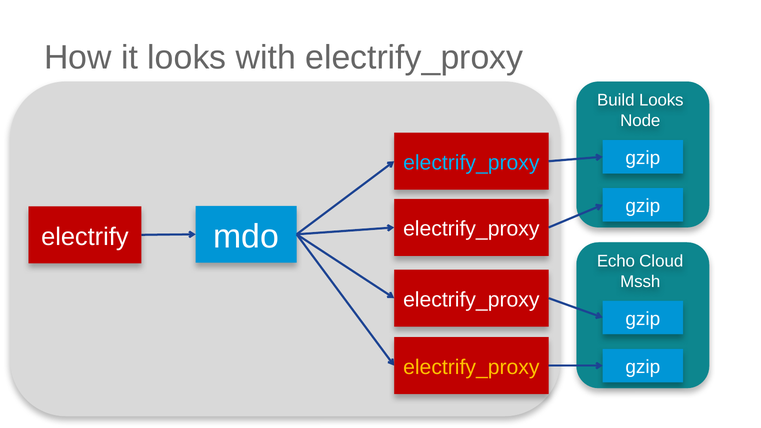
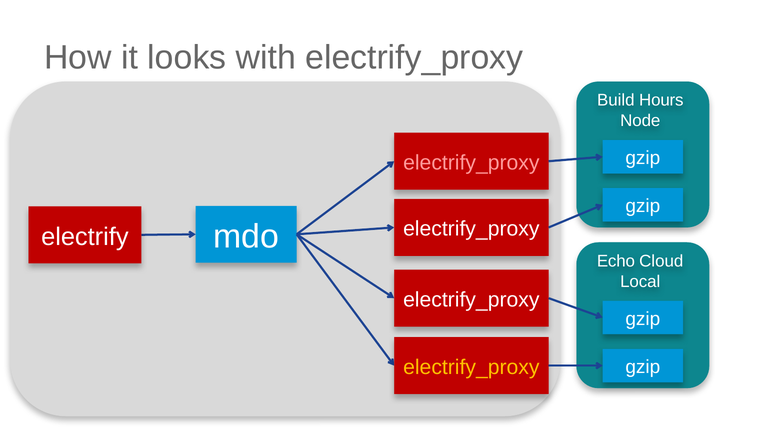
Build Looks: Looks -> Hours (661, 100)
electrify_proxy colour: light blue -> pink (471, 163)
Mssh: Mssh -> Local (640, 281)
